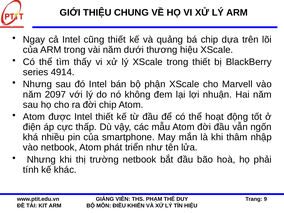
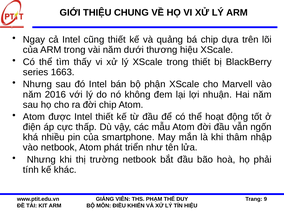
4914: 4914 -> 1663 (63, 72)
2097: 2097 -> 2016 (55, 94)
